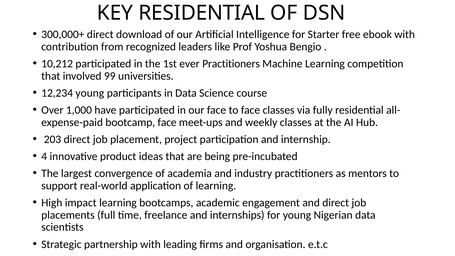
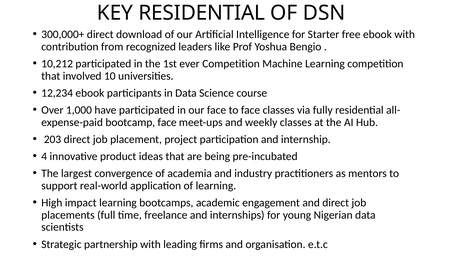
ever Practitioners: Practitioners -> Competition (231, 64)
99: 99 -> 10 (110, 76)
12,234 young: young -> ebook (90, 93)
